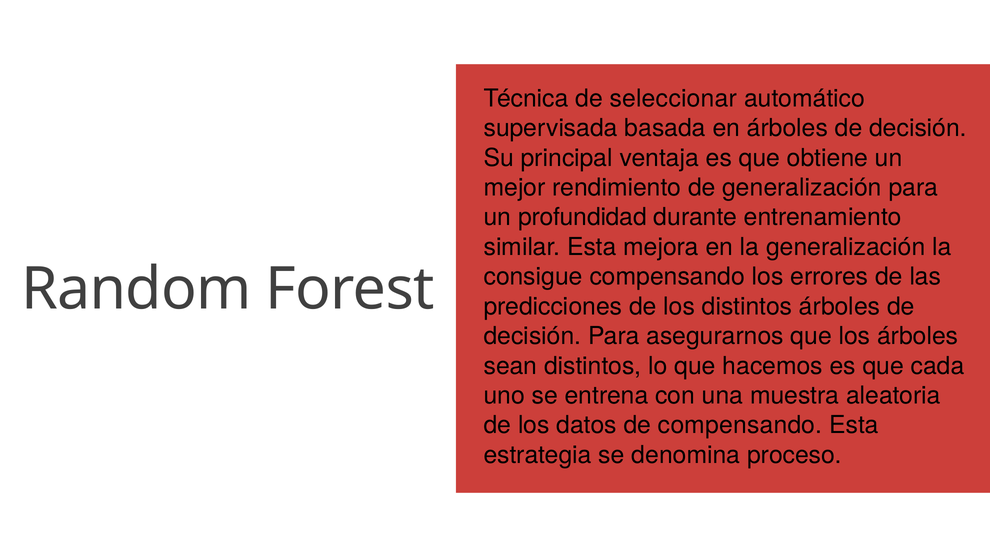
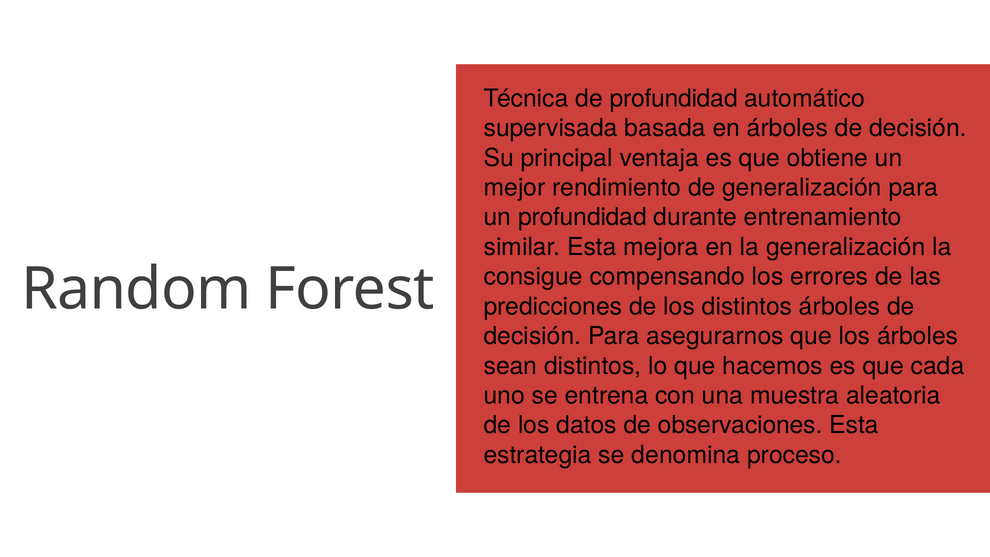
de seleccionar: seleccionar -> profundidad (674, 98)
de compensando: compensando -> observaciones (740, 425)
